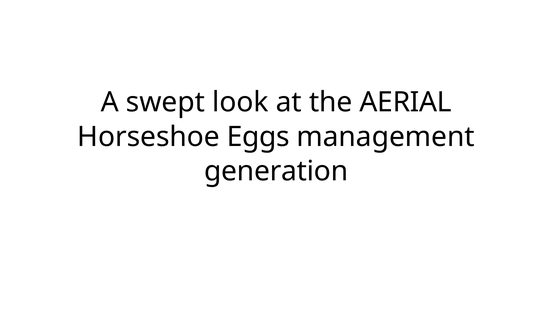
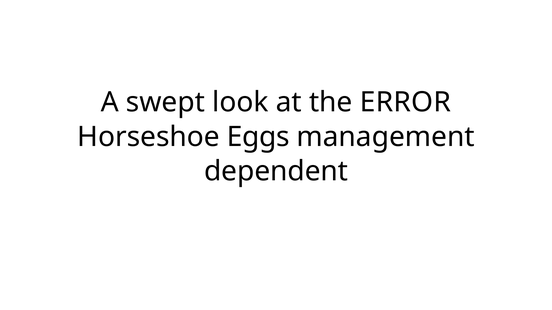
AERIAL: AERIAL -> ERROR (405, 102)
generation: generation -> dependent (276, 172)
